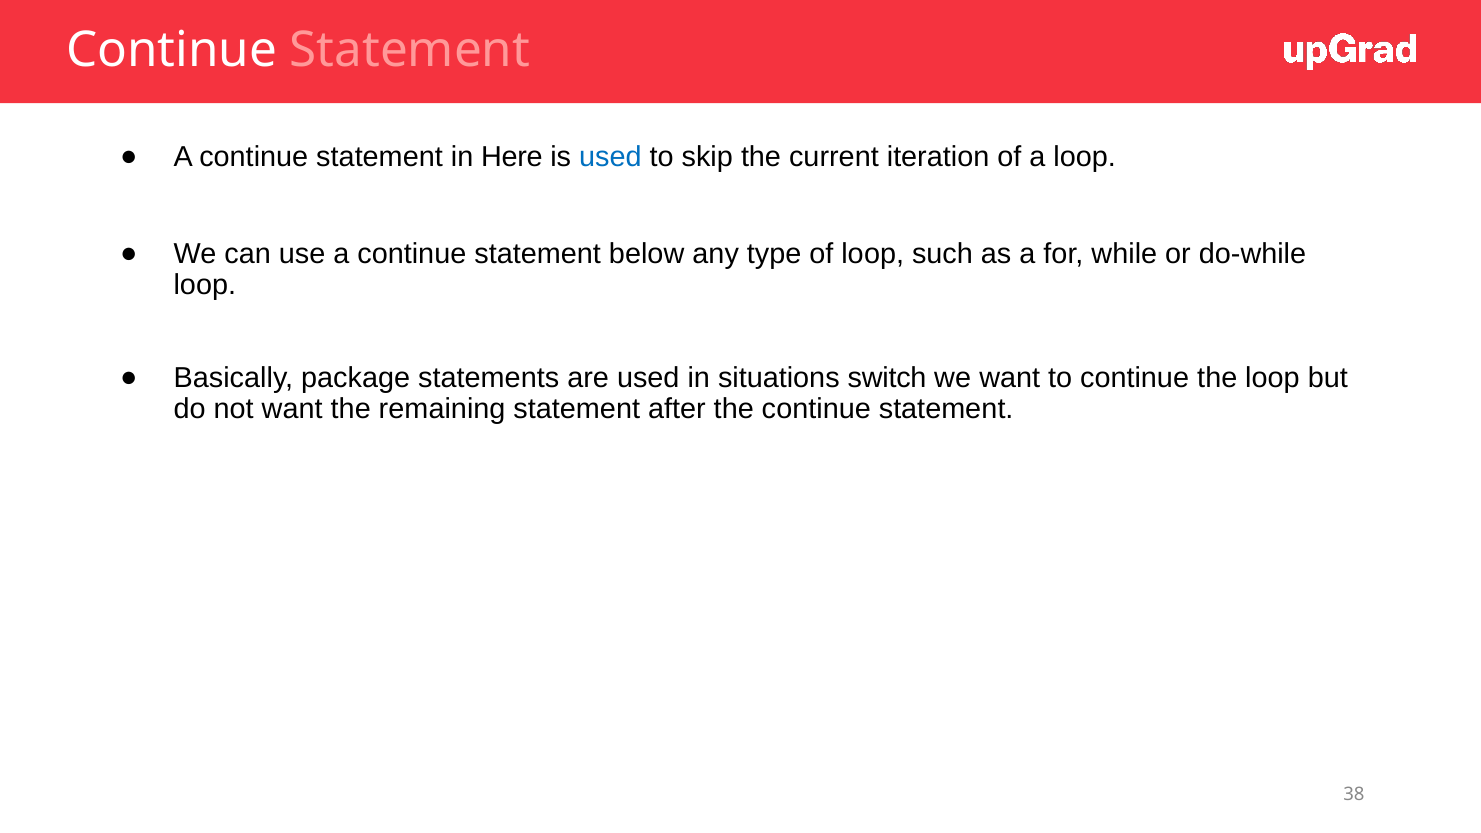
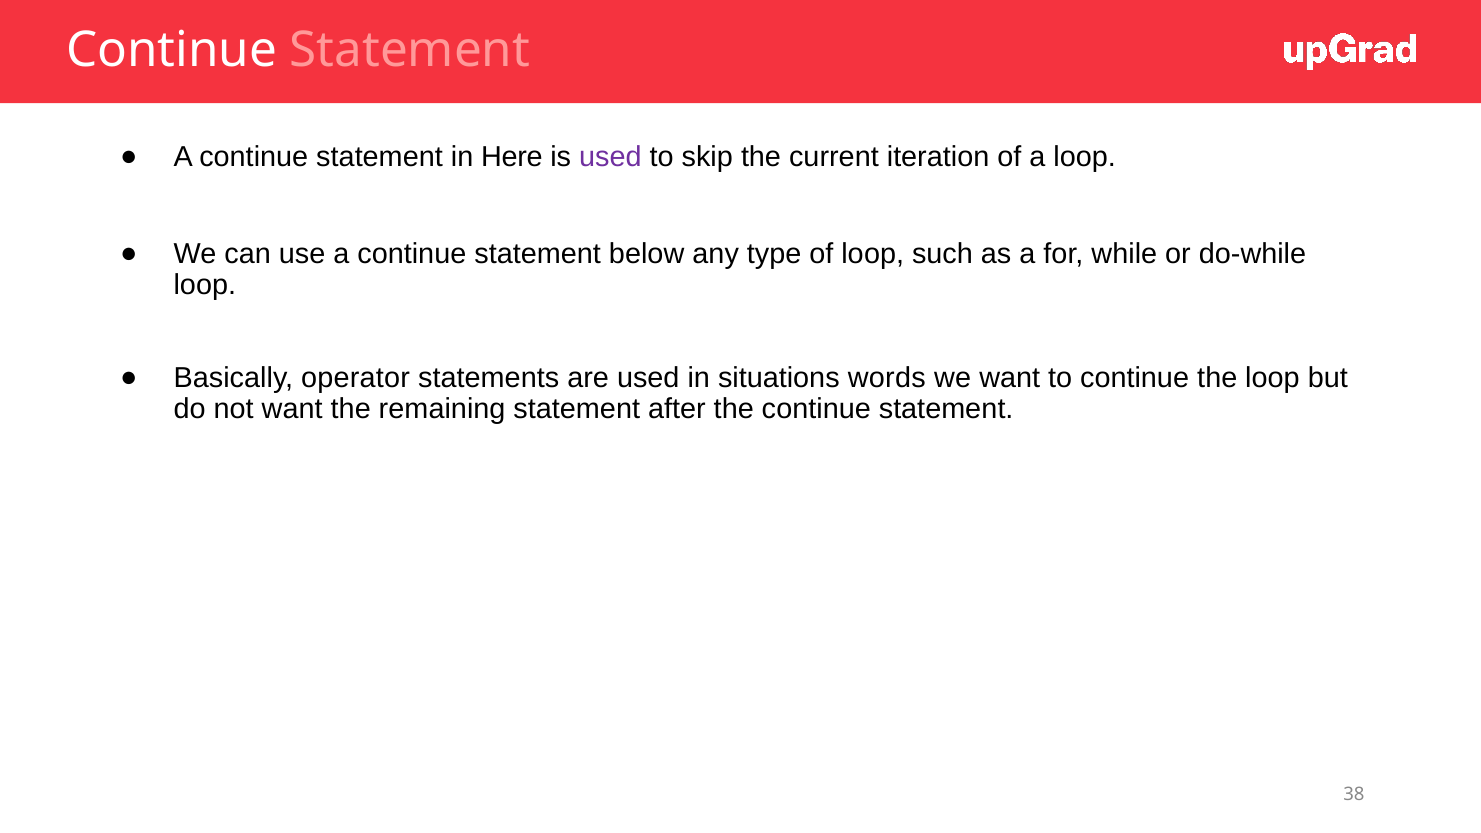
used colour: blue -> purple (610, 157)
package: package -> operator (356, 378)
switch: switch -> words (887, 378)
